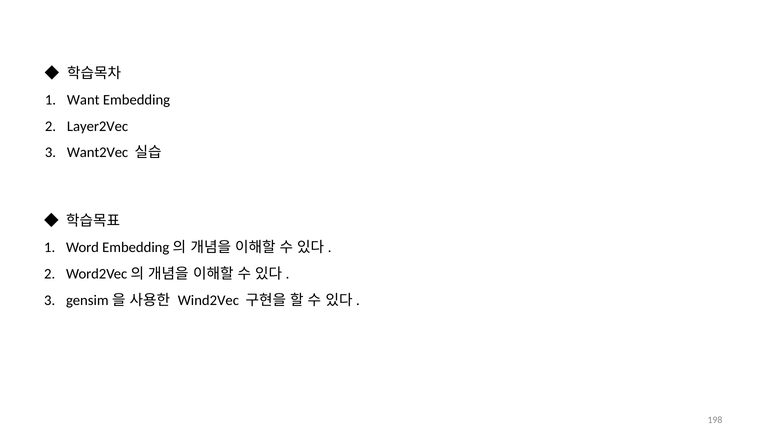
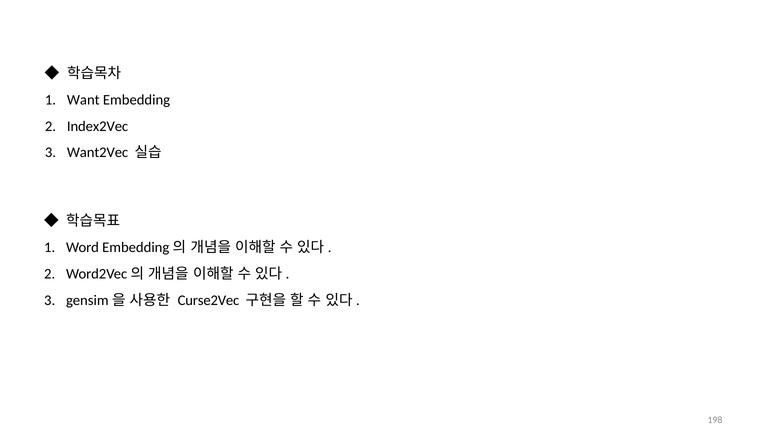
Layer2Vec: Layer2Vec -> Index2Vec (98, 126)
Wind2Vec: Wind2Vec -> Curse2Vec (208, 300)
